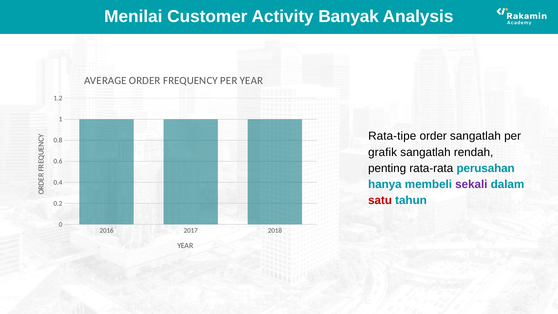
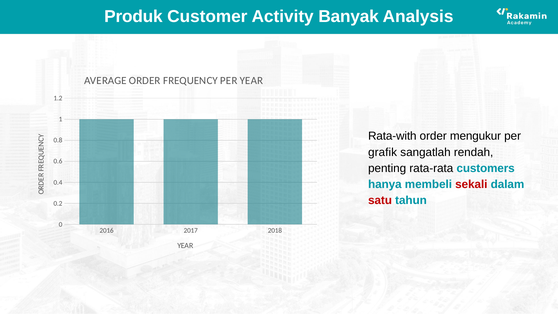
Menilai: Menilai -> Produk (133, 16)
Rata-tipe: Rata-tipe -> Rata-with (392, 136)
order sangatlah: sangatlah -> mengukur (476, 136)
perusahan: perusahan -> customers (486, 168)
sekali colour: purple -> red (471, 184)
